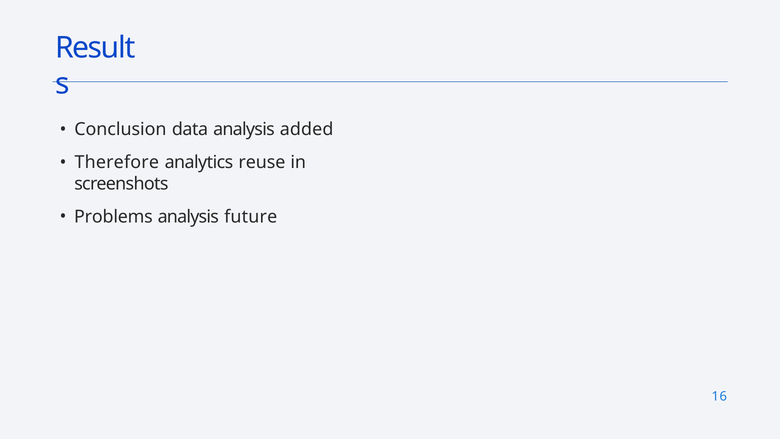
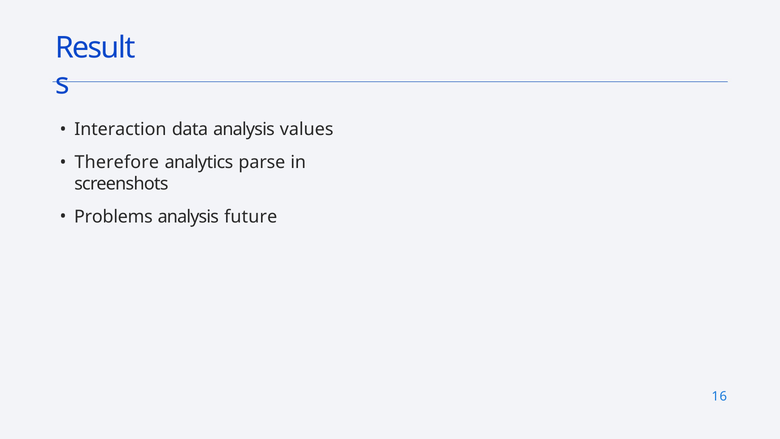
Conclusion: Conclusion -> Interaction (120, 129)
added: added -> values (307, 129)
reuse: reuse -> parse (262, 162)
